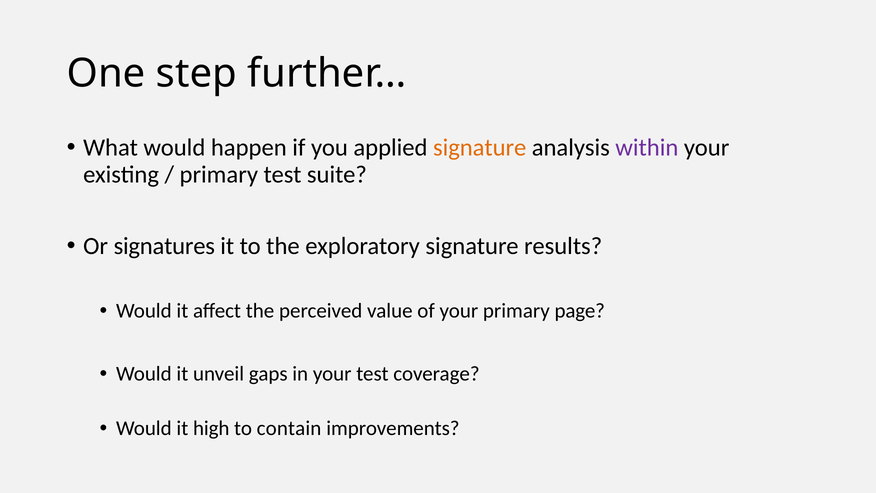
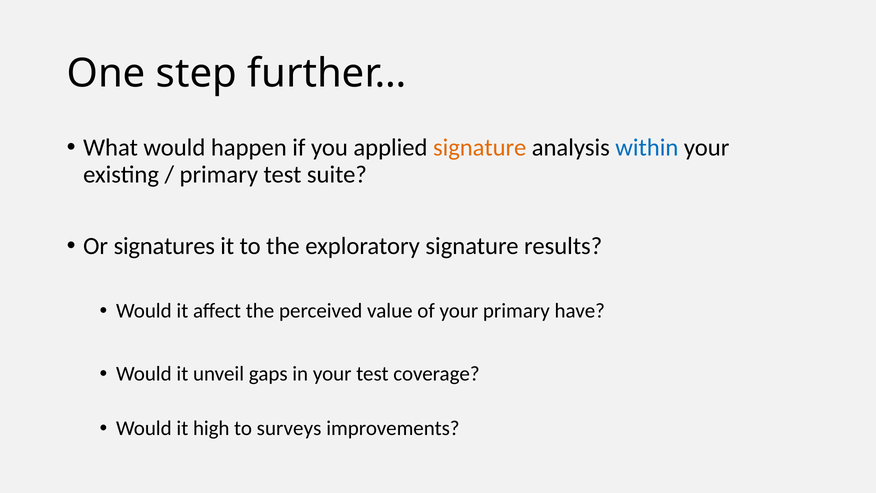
within colour: purple -> blue (647, 148)
page: page -> have (580, 311)
contain: contain -> surveys (289, 428)
